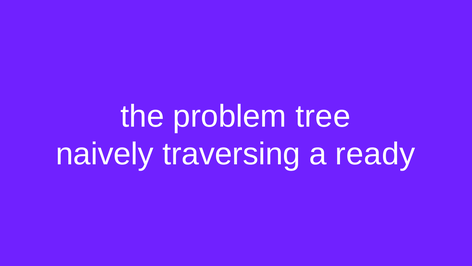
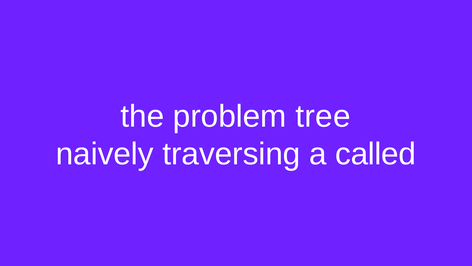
ready: ready -> called (376, 154)
